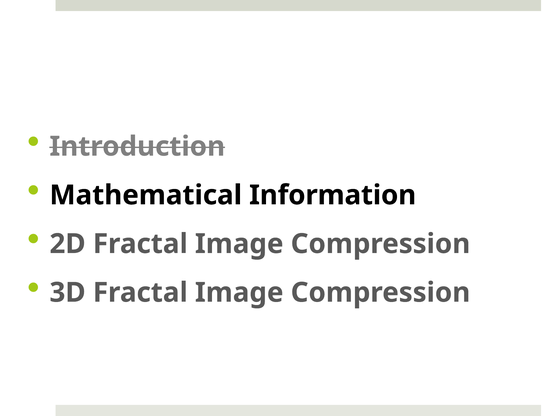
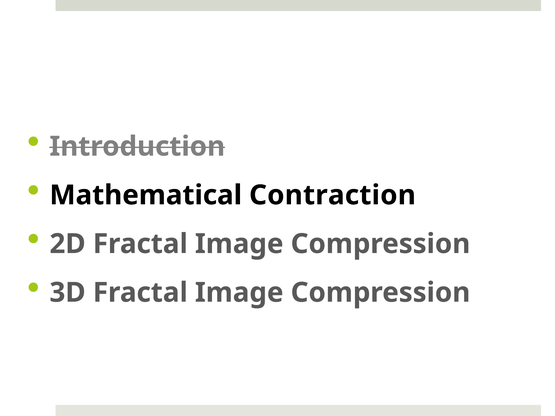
Information: Information -> Contraction (332, 195)
